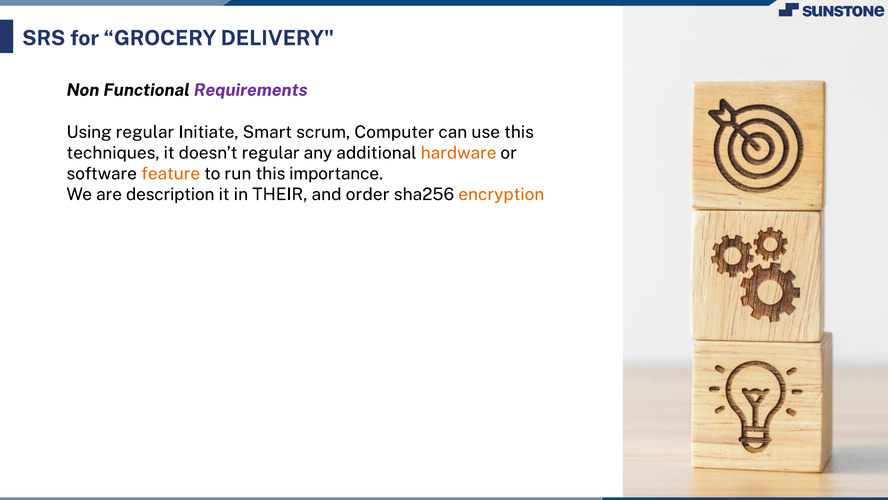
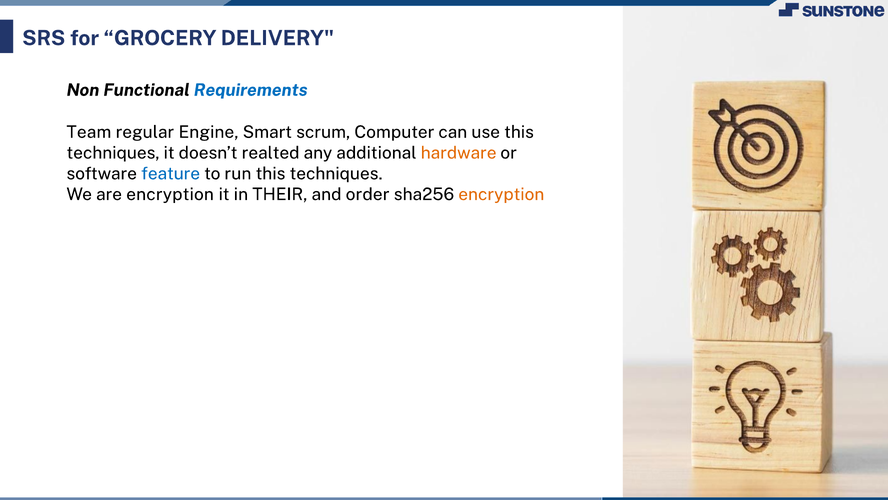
Requirements colour: purple -> blue (251, 90)
Using: Using -> Team (89, 132)
Initiate: Initiate -> Engine (208, 132)
doesn’t regular: regular -> realted (271, 153)
feature colour: orange -> blue (171, 173)
run this importance: importance -> techniques (336, 173)
are description: description -> encryption (170, 194)
